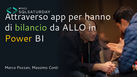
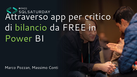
hanno: hanno -> critico (98, 17)
ALLO: ALLO -> FREE (74, 28)
Power colour: yellow -> light green (18, 39)
